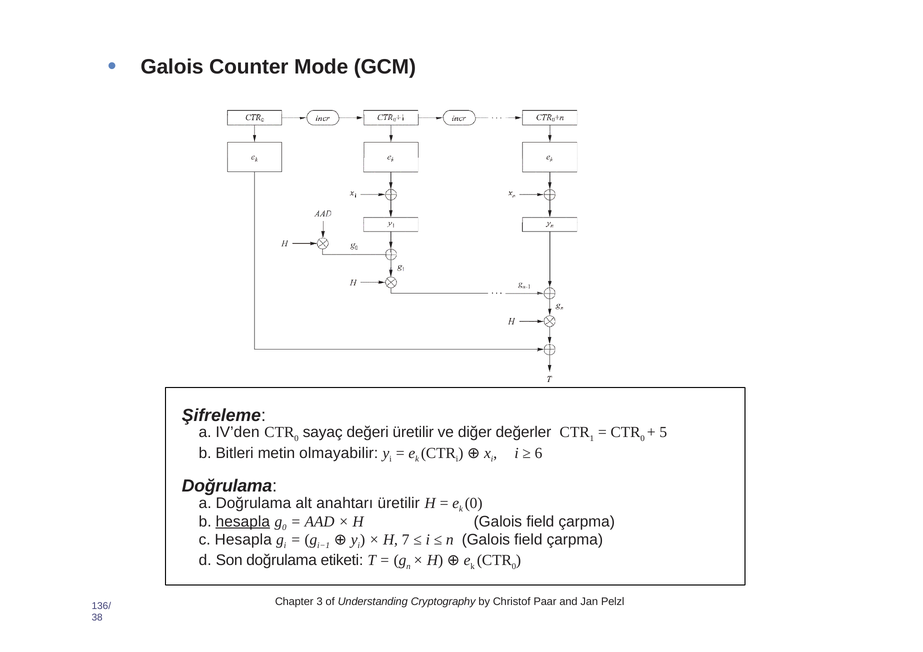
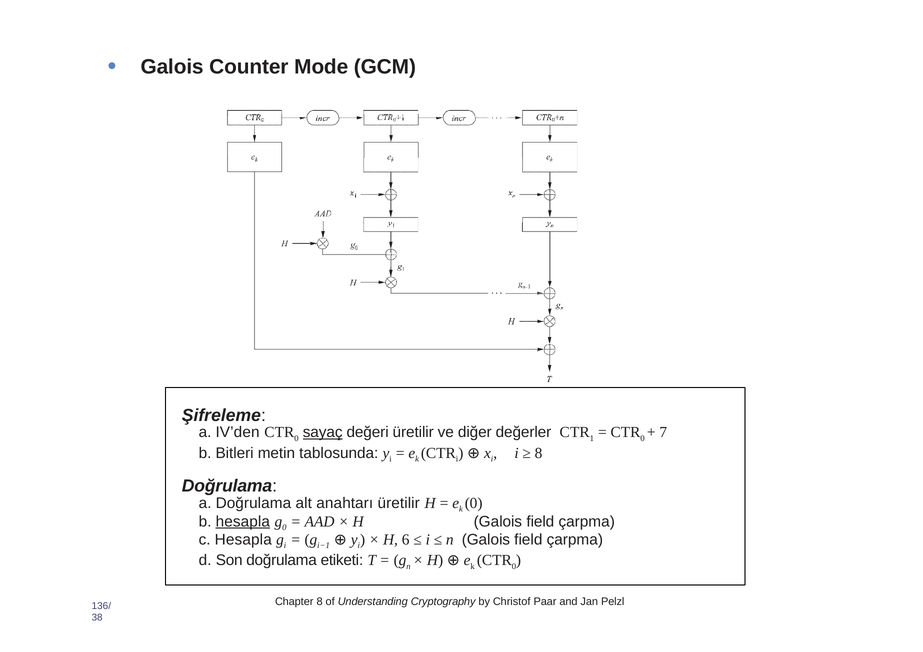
sayaç underline: none -> present (323, 433)
5: 5 -> 7 (663, 433)
olmayabilir: olmayabilir -> tablosunda (339, 453)
6: 6 -> 8 (539, 453)
7: 7 -> 6 (406, 540)
Chapter 3: 3 -> 8 (320, 602)
